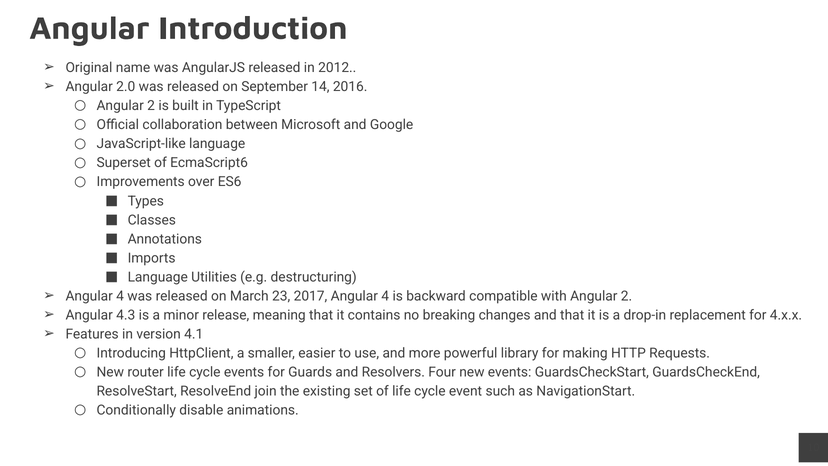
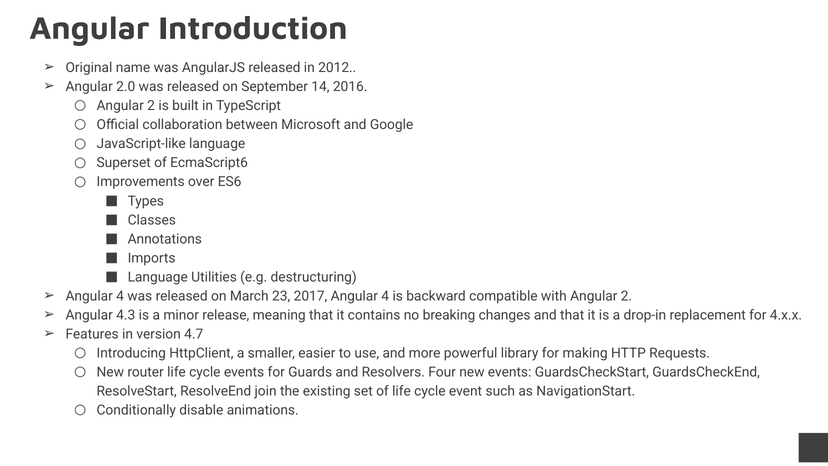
4.1: 4.1 -> 4.7 (194, 334)
